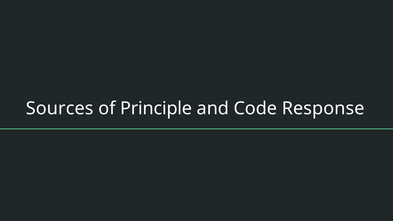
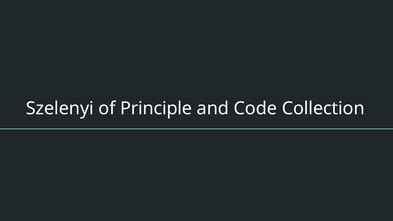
Sources: Sources -> Szelenyi (60, 108)
Response: Response -> Collection (323, 108)
